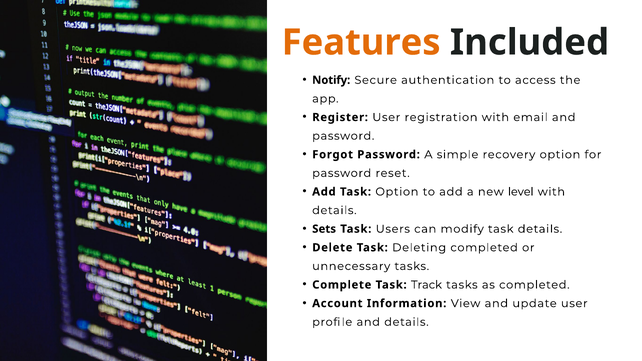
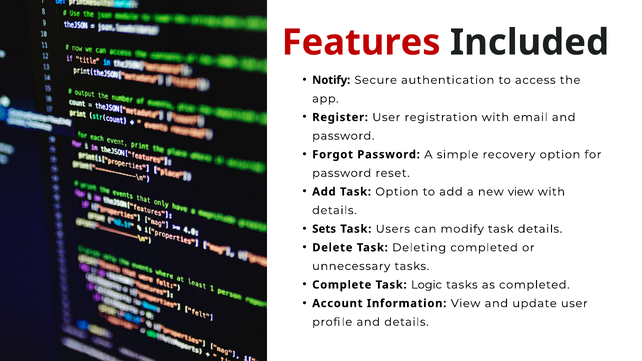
Features colour: orange -> red (361, 42)
new level: level -> view (521, 192)
Track: Track -> Logic (426, 285)
